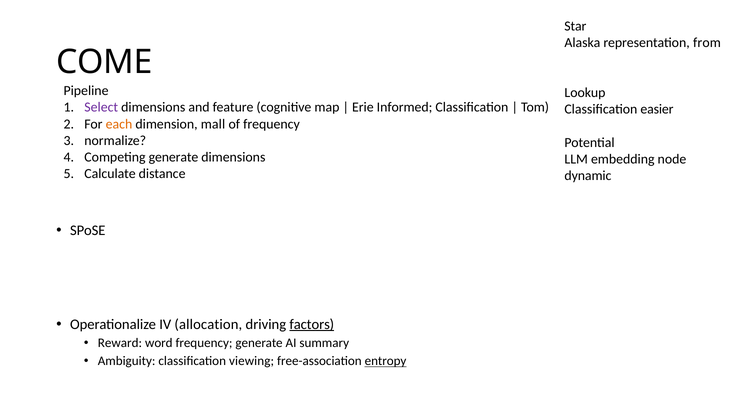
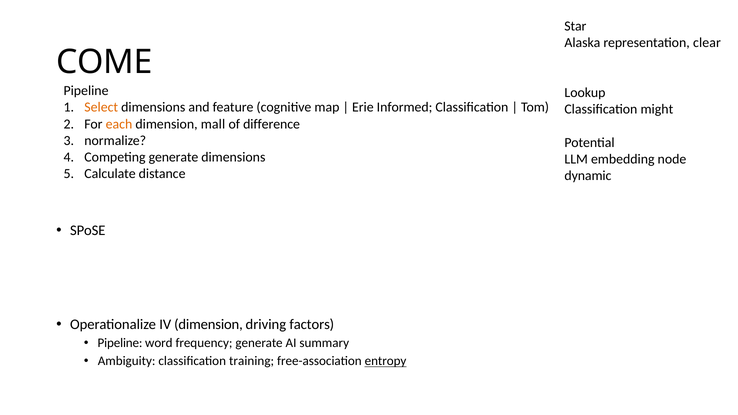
from: from -> clear (707, 43)
Select colour: purple -> orange (101, 107)
easier: easier -> might (657, 109)
of frequency: frequency -> difference (272, 124)
IV allocation: allocation -> dimension (208, 324)
factors underline: present -> none (312, 324)
Reward: Reward -> Pipeline (120, 343)
viewing: viewing -> training (252, 361)
